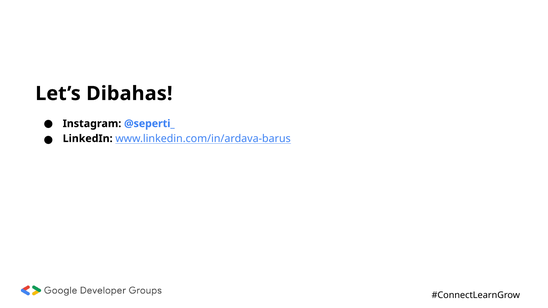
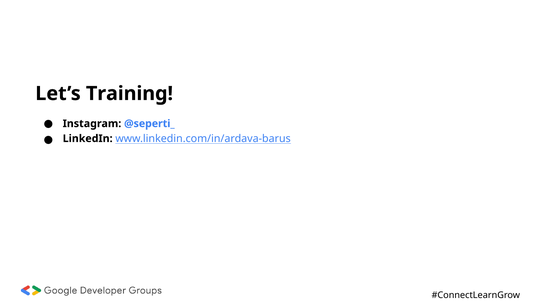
Dibahas: Dibahas -> Training (129, 94)
